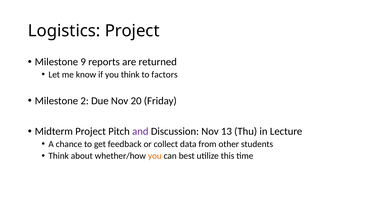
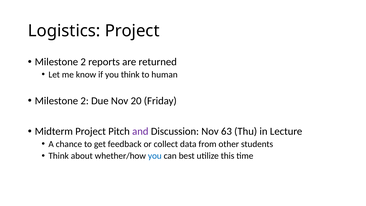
9: 9 -> 2 (83, 62)
factors: factors -> human (165, 74)
13: 13 -> 63 (226, 131)
you colour: orange -> blue (155, 156)
